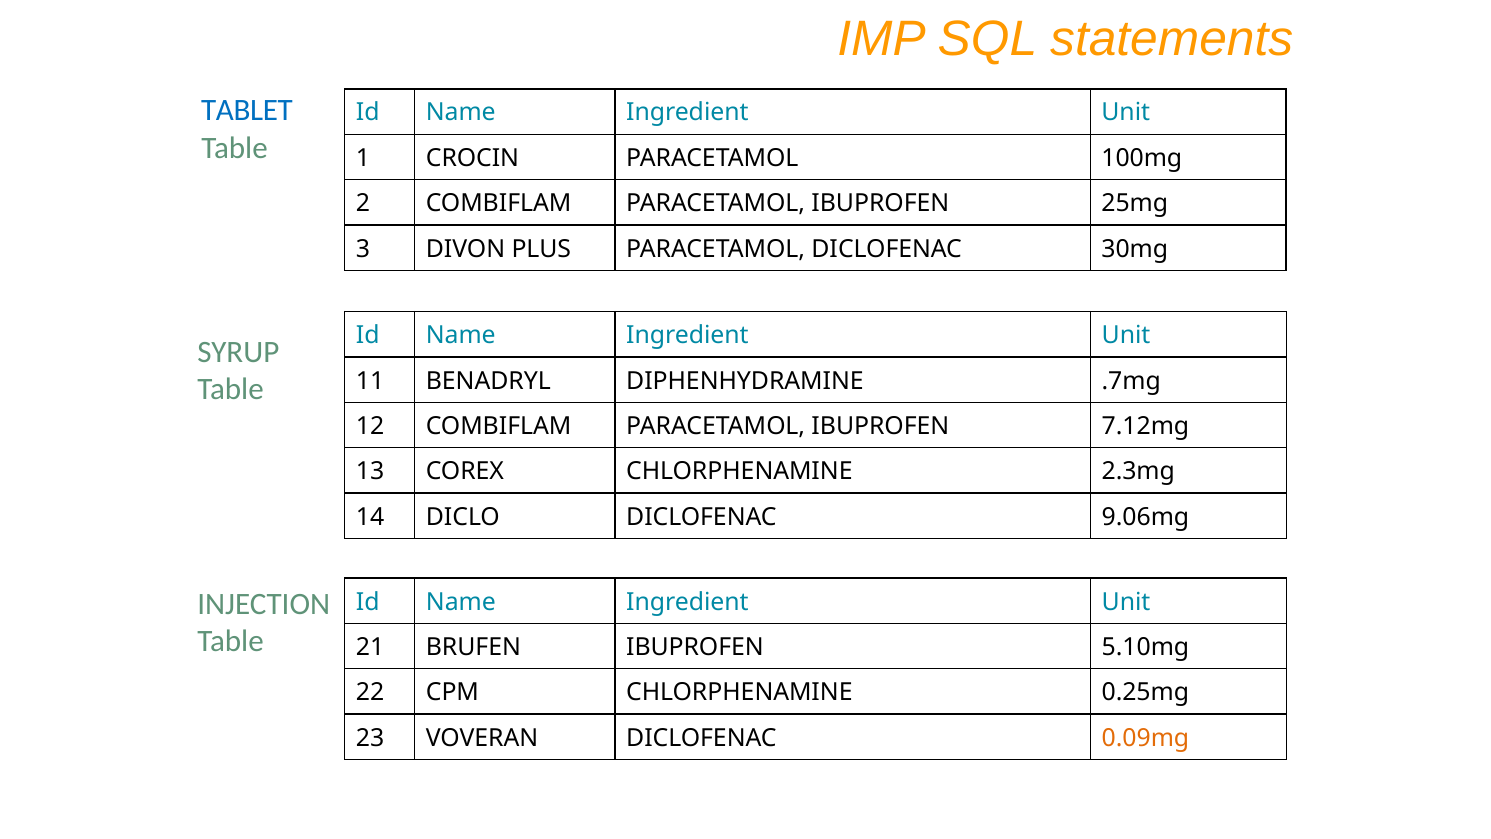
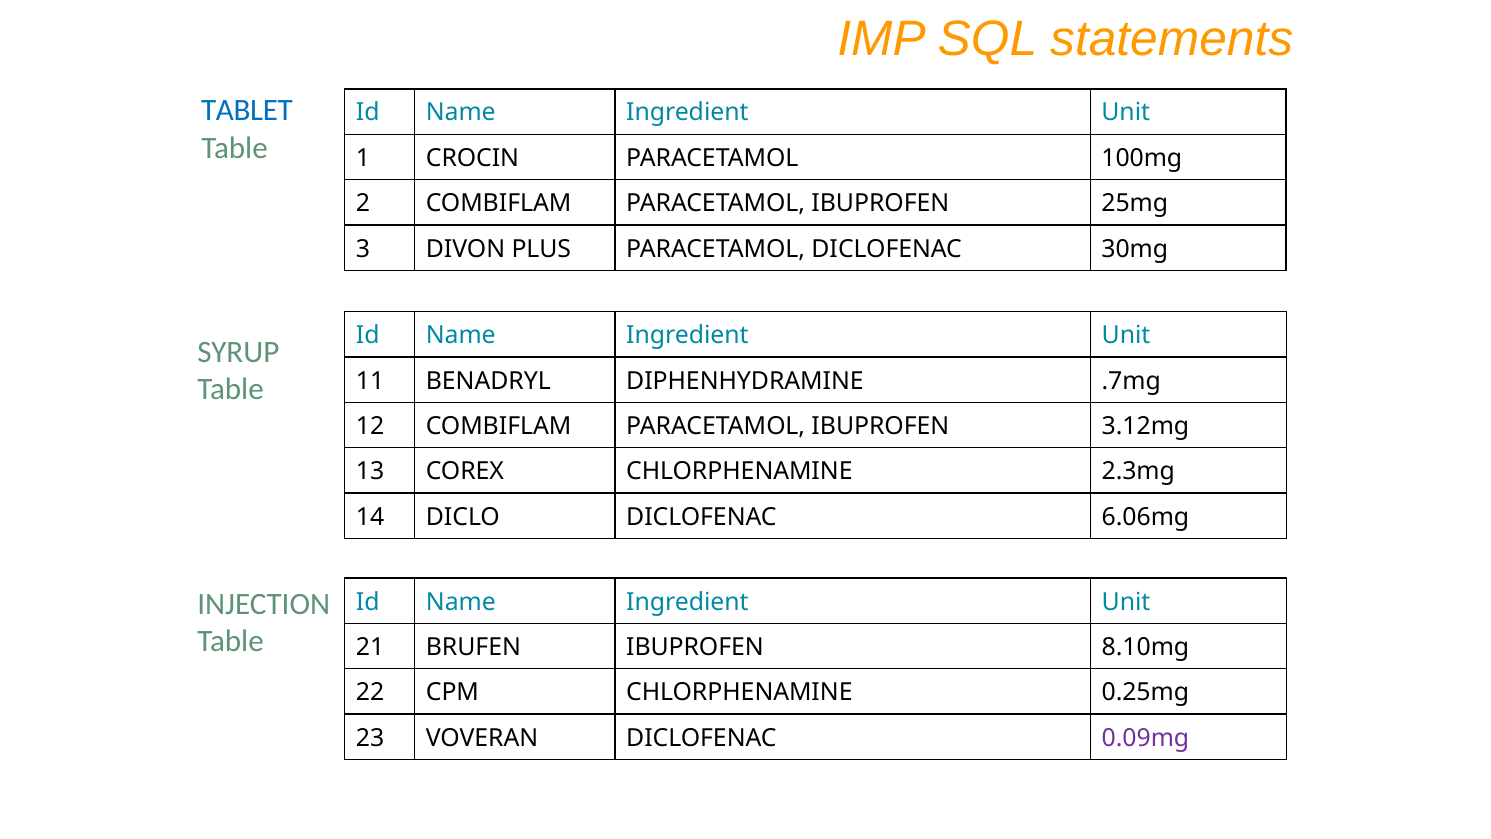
7.12mg: 7.12mg -> 3.12mg (1145, 426)
9.06mg: 9.06mg -> 6.06mg (1145, 517)
5.10mg: 5.10mg -> 8.10mg (1145, 647)
0.09mg colour: orange -> purple (1145, 738)
